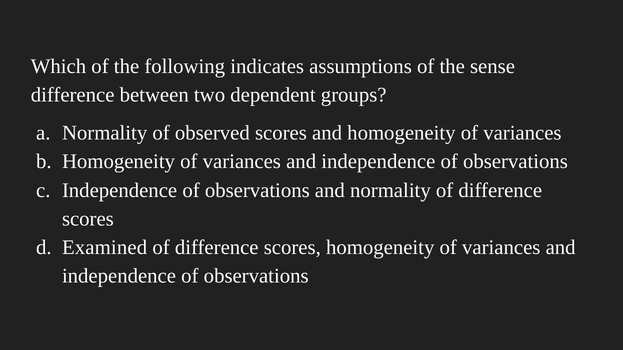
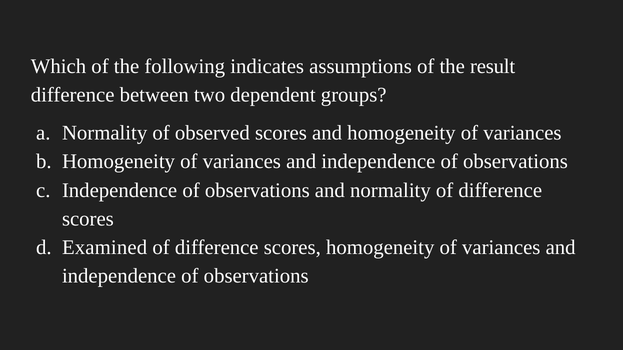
sense: sense -> result (493, 66)
